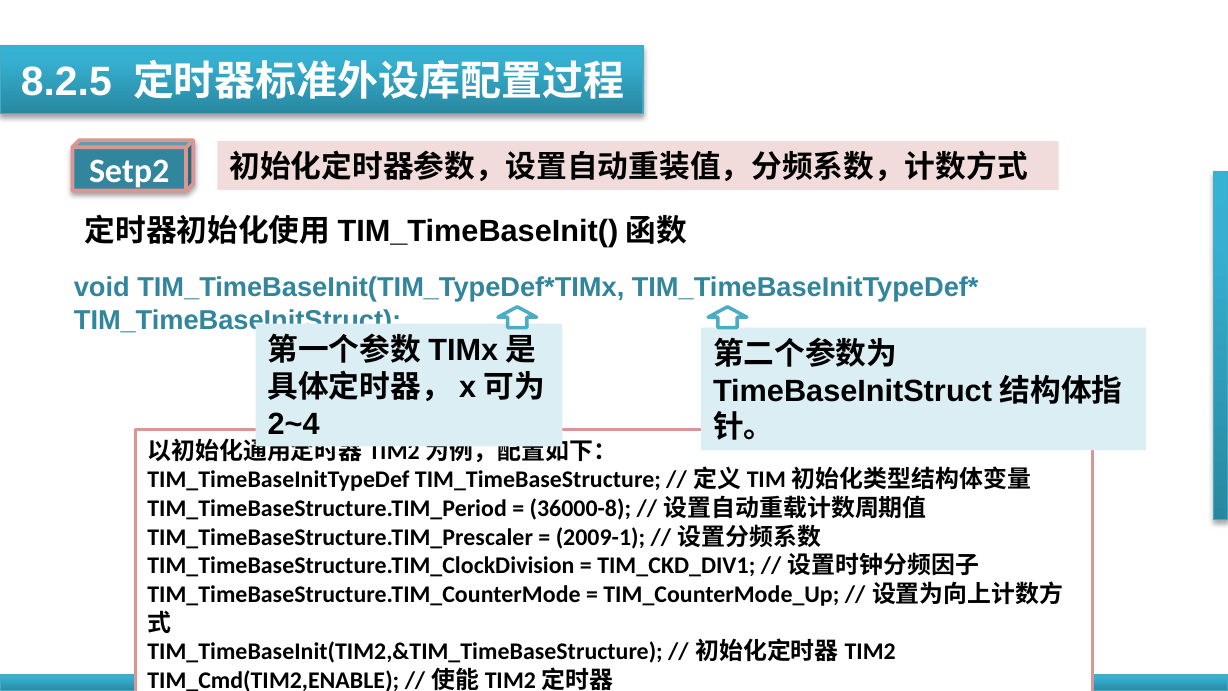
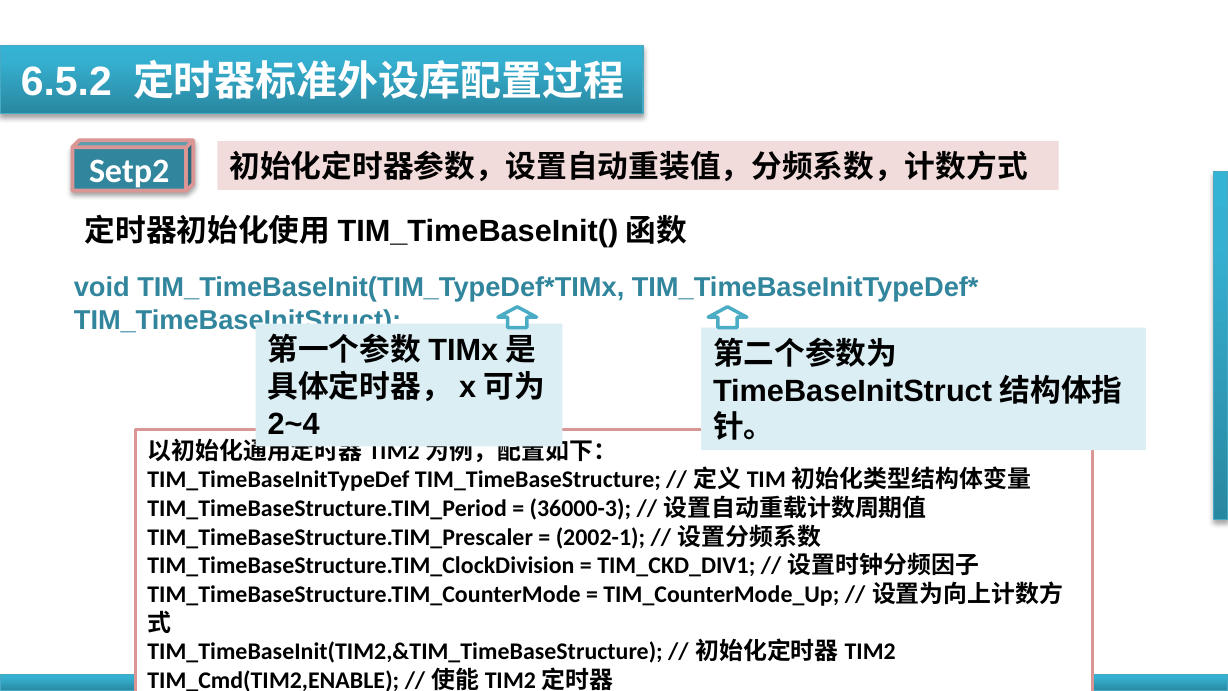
8.2.5: 8.2.5 -> 6.5.2 (66, 82)
36000-8: 36000-8 -> 36000-3 (580, 509)
2009-1: 2009-1 -> 2002-1 (600, 537)
